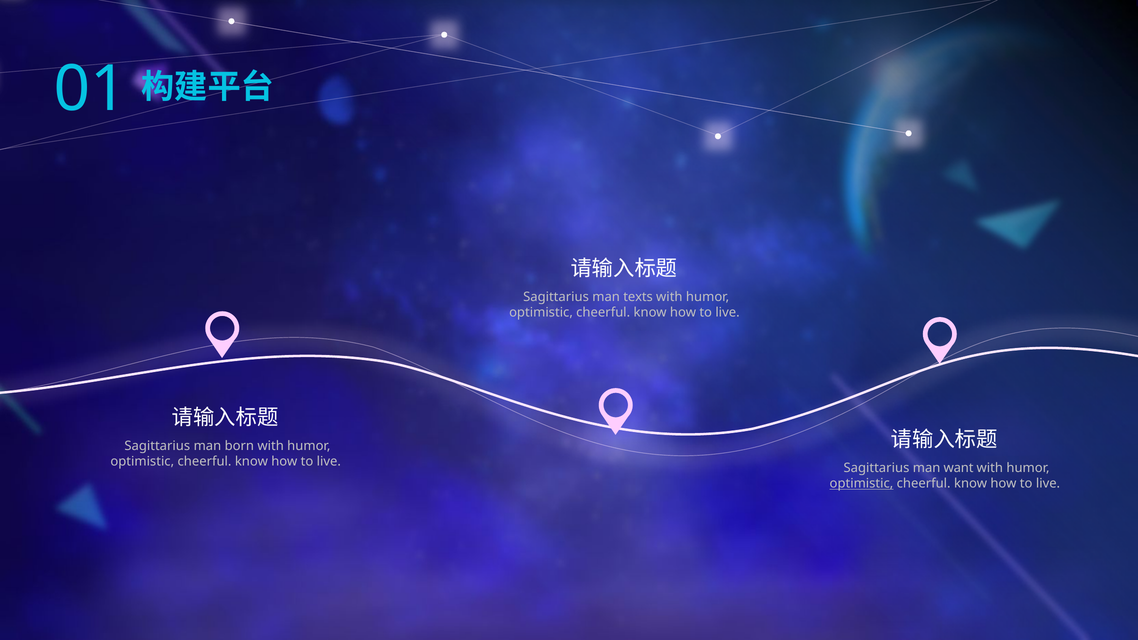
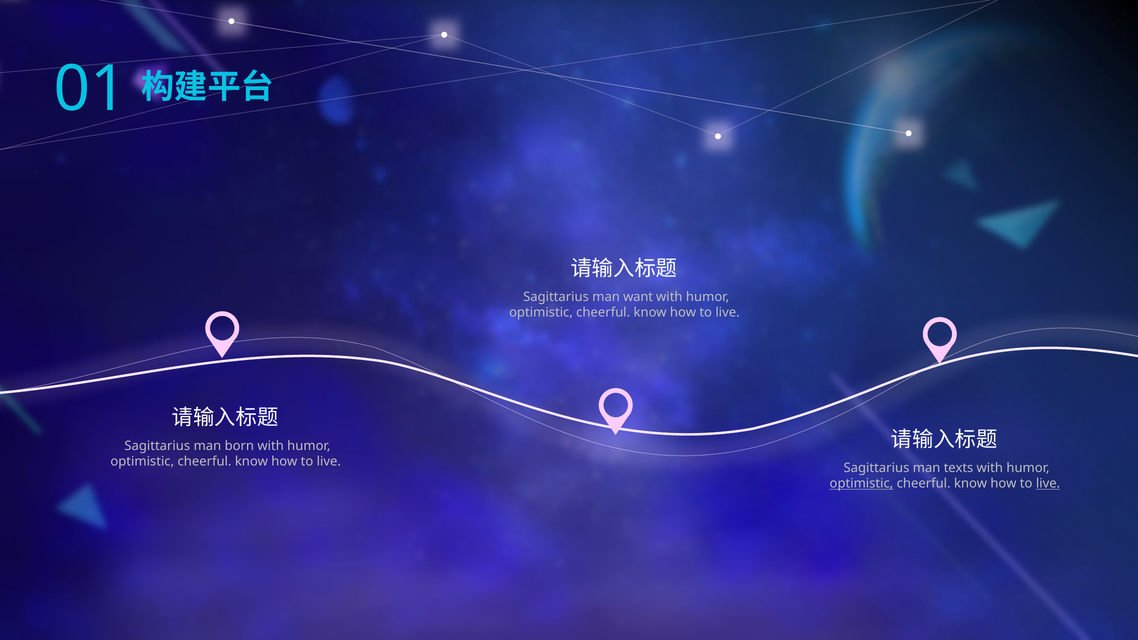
texts: texts -> want (638, 297)
want: want -> texts (959, 468)
live underline: none -> present (1048, 484)
